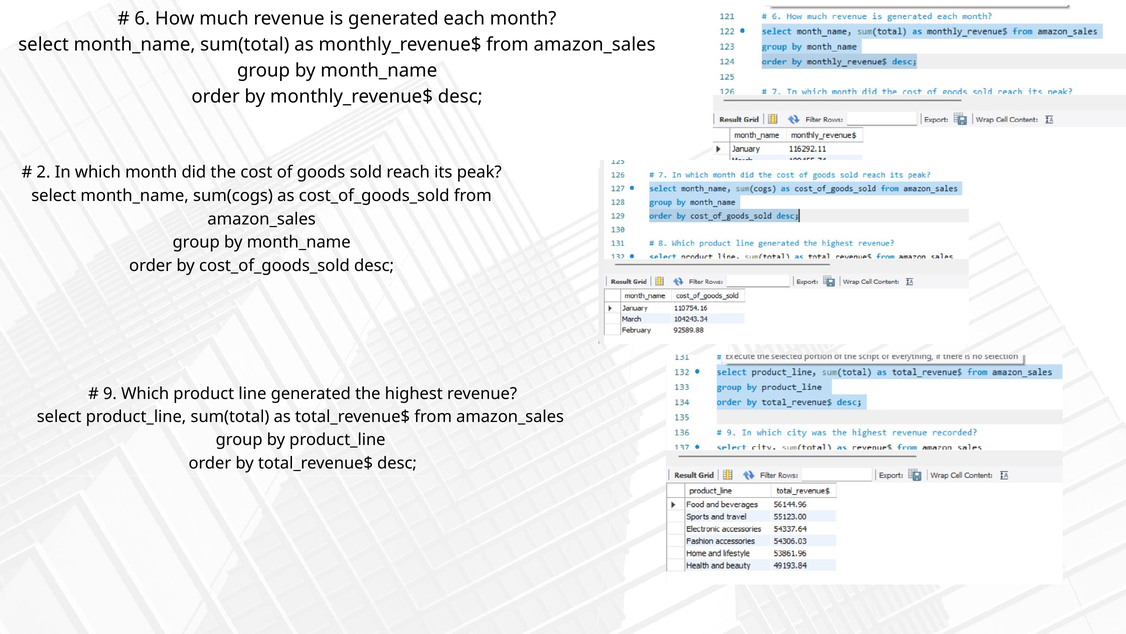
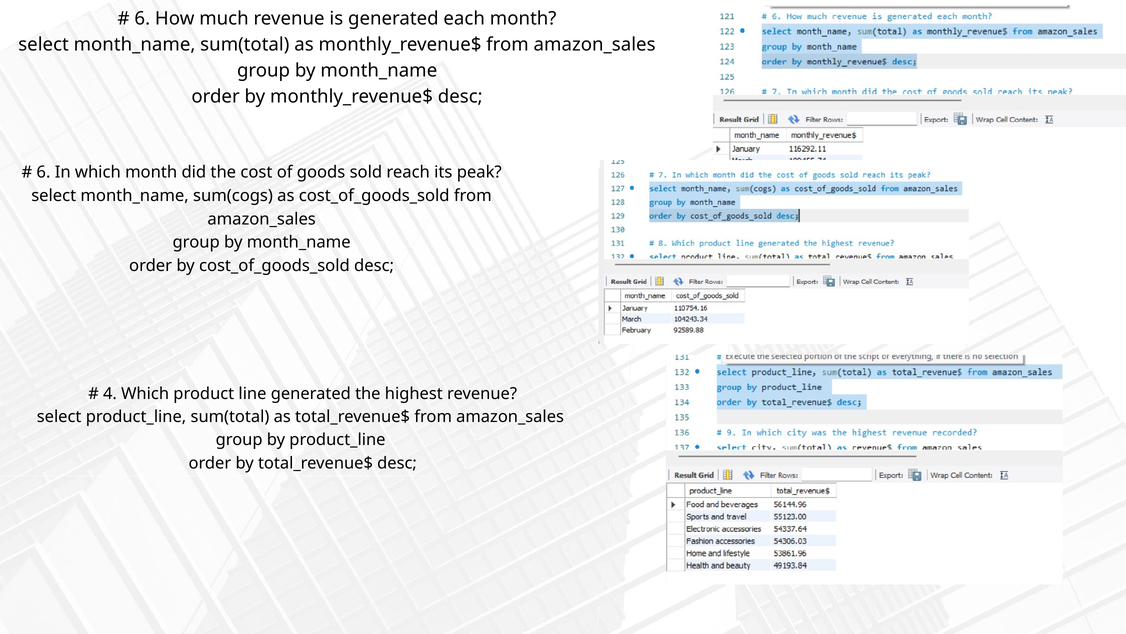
2: 2 -> 6 (43, 172)
9: 9 -> 4 (110, 393)
